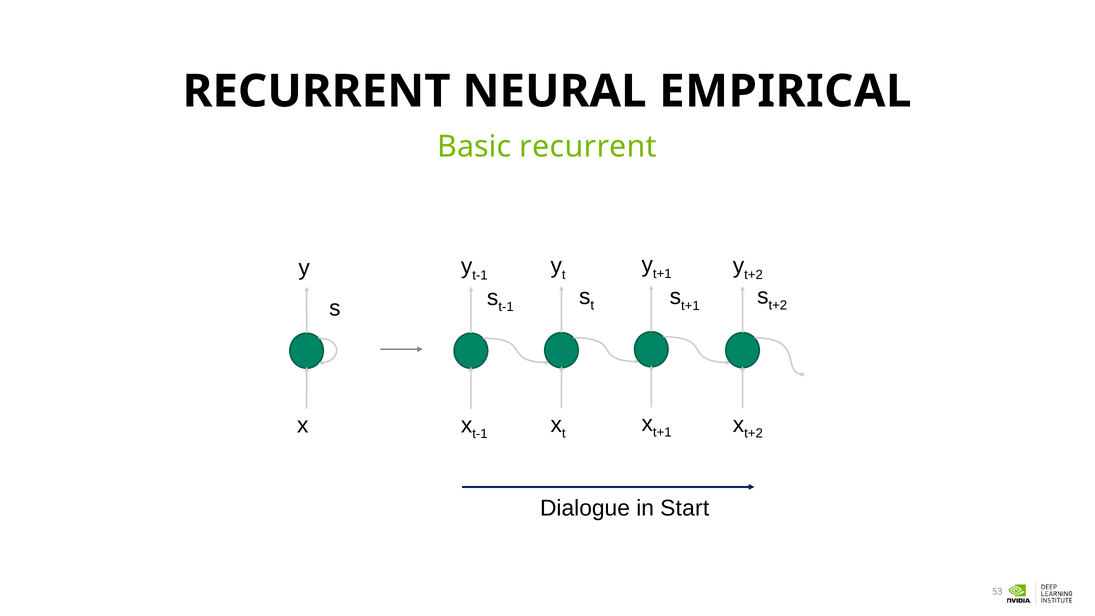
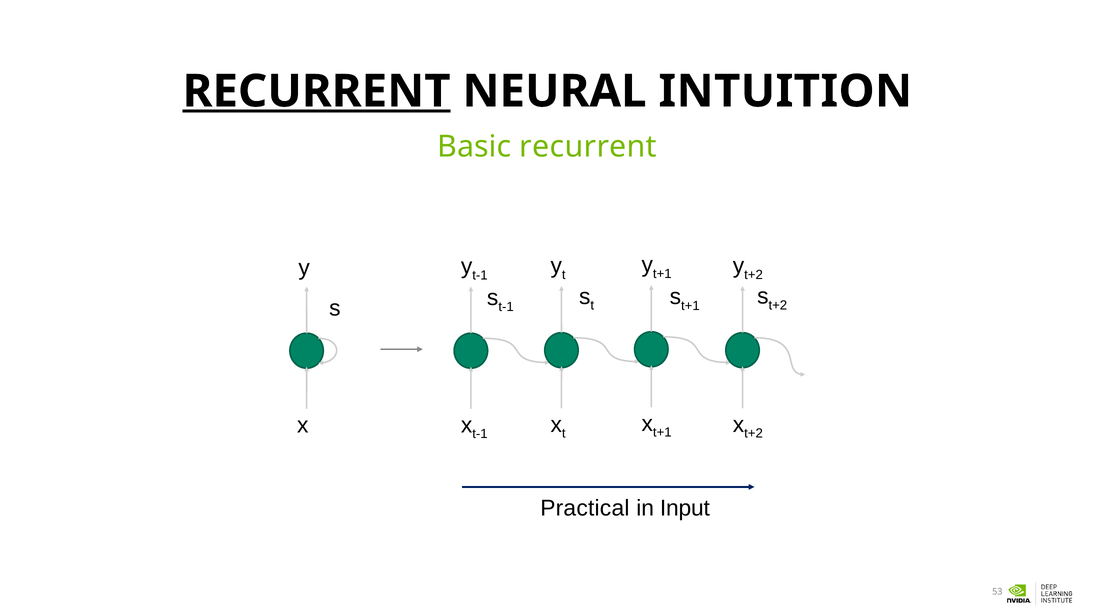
RECURRENT underline: none -> present (317, 91)
EMPIRICAL: EMPIRICAL -> INTUITION (785, 91)
Dialogue: Dialogue -> Practical (585, 508)
Start: Start -> Input (685, 508)
